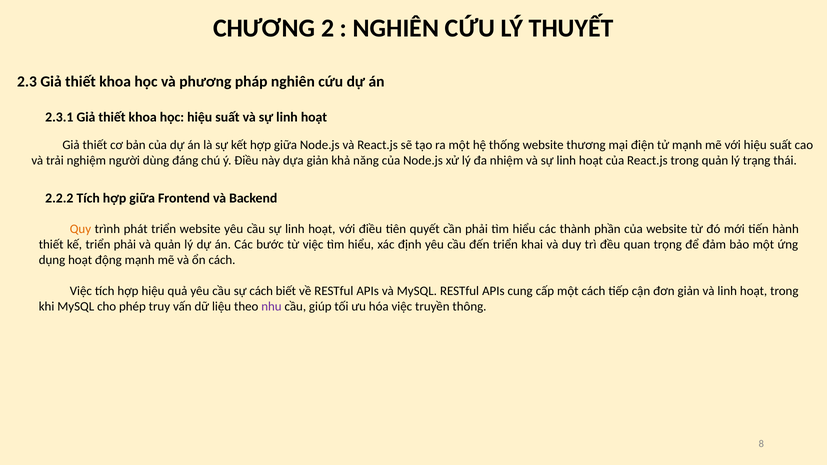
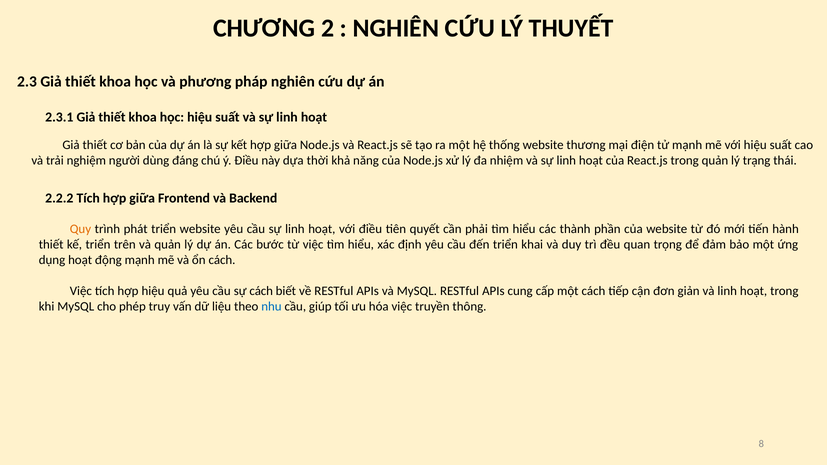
dựa giản: giản -> thời (318, 161)
triển phải: phải -> trên (125, 245)
nhu colour: purple -> blue (271, 307)
